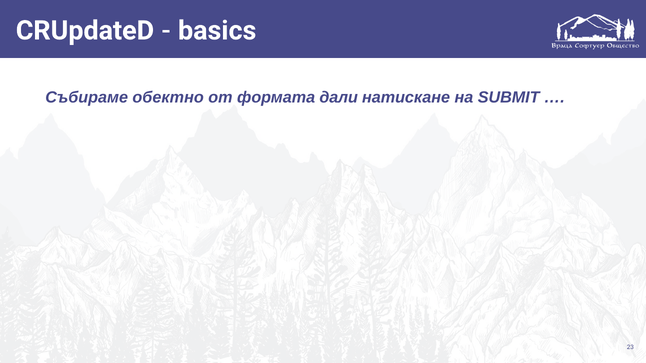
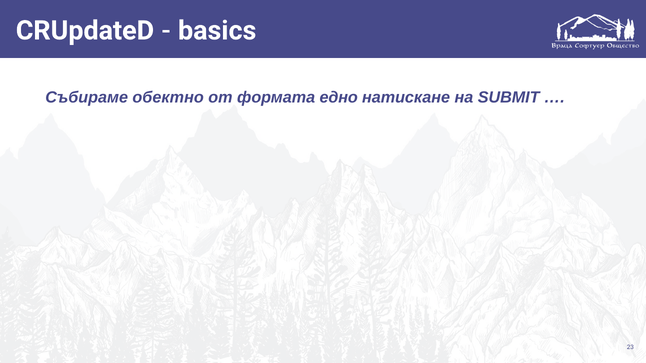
дали: дали -> едно (339, 98)
